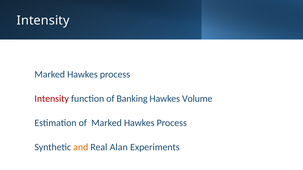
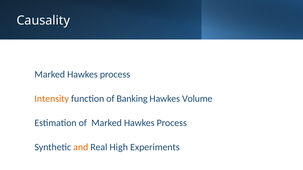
Intensity: Intensity -> Causality (43, 20)
Intensity colour: red -> orange (52, 99)
Alan: Alan -> High (119, 147)
